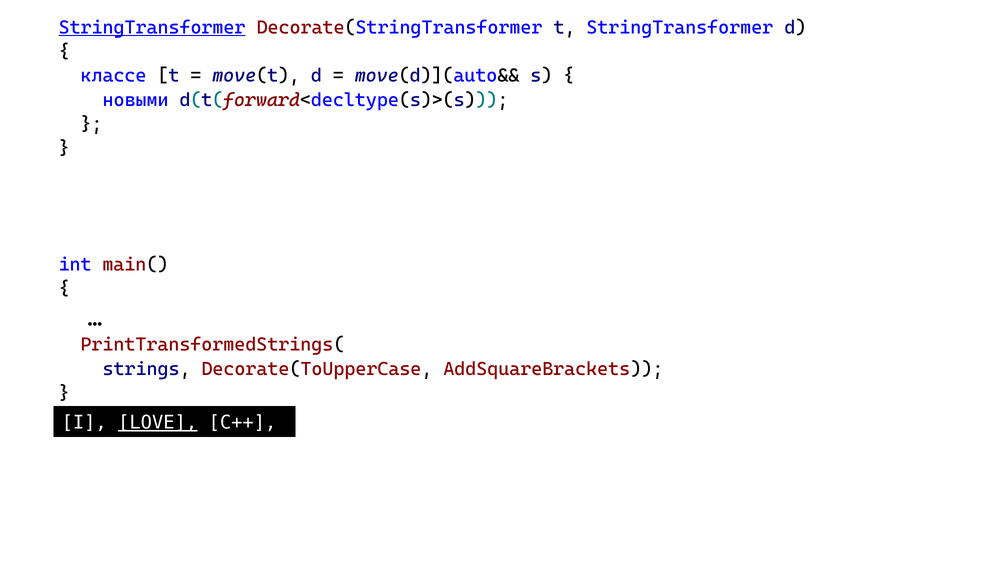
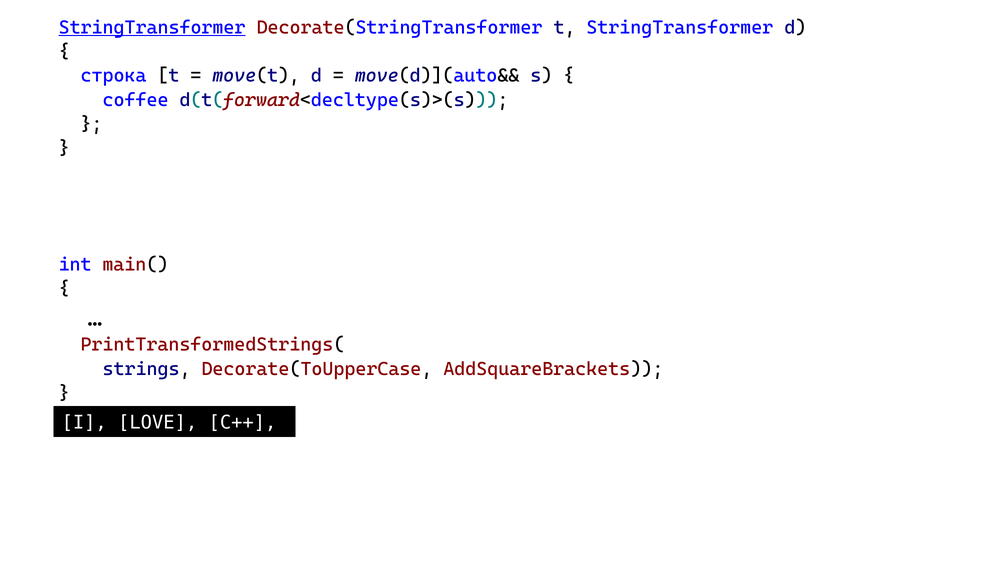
классе: классе -> строка (114, 76)
новыми: новыми -> coffee (136, 100)
LOVE underline: present -> none (158, 422)
